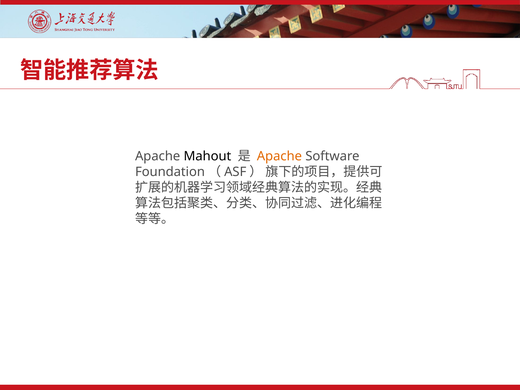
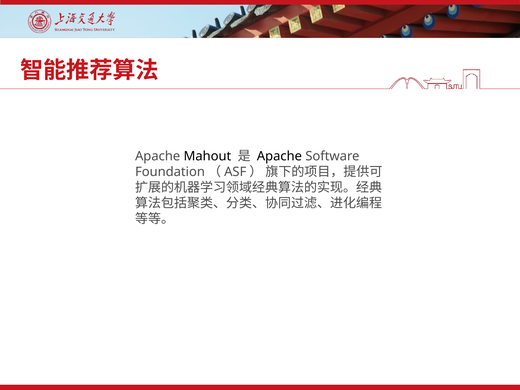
Apache colour: orange -> black (279, 156)
